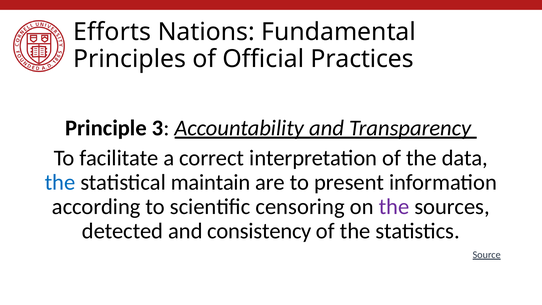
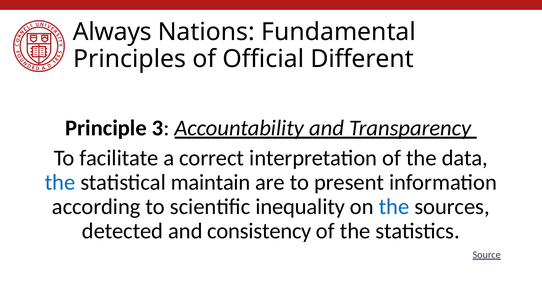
Efforts: Efforts -> Always (112, 32)
Practices: Practices -> Different (362, 59)
censoring: censoring -> inequality (300, 207)
the colour: purple -> blue (394, 207)
